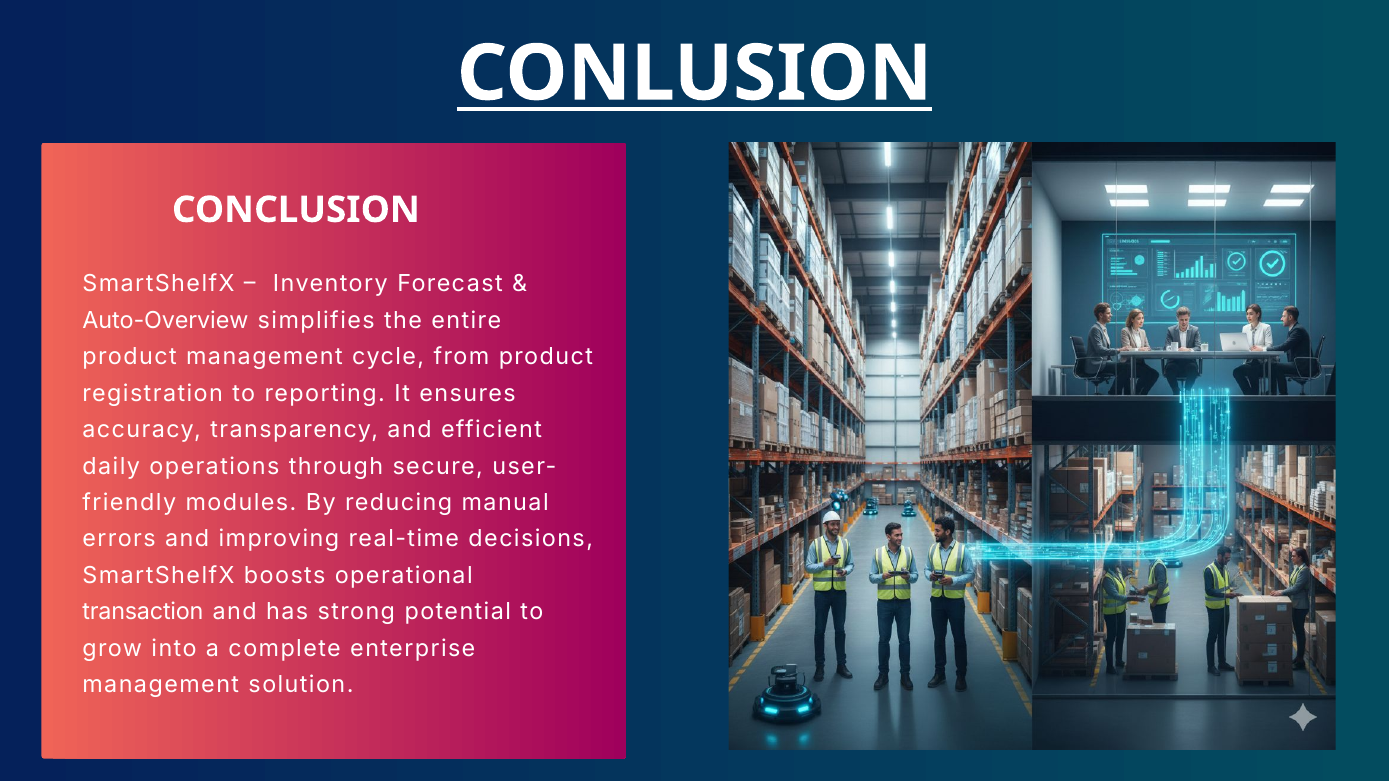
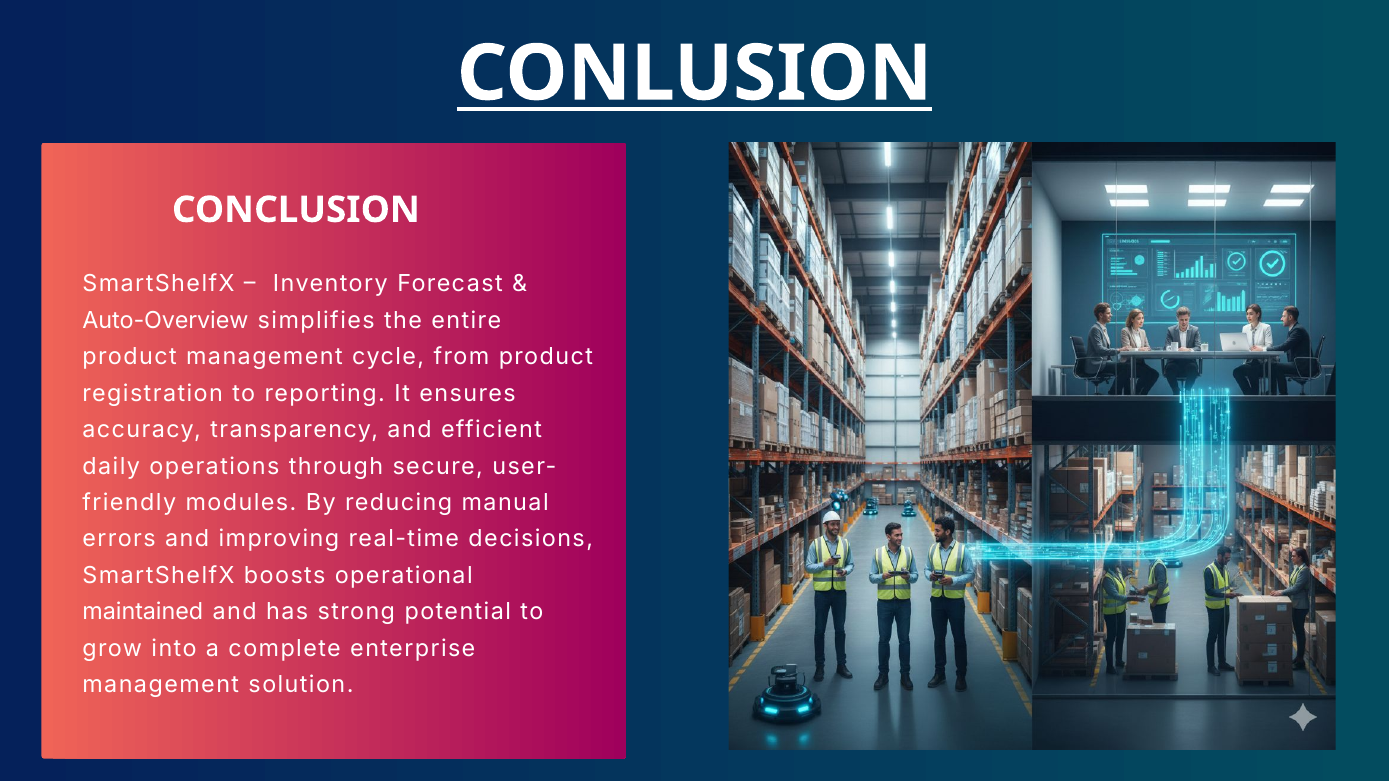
transaction: transaction -> maintained (143, 612)
